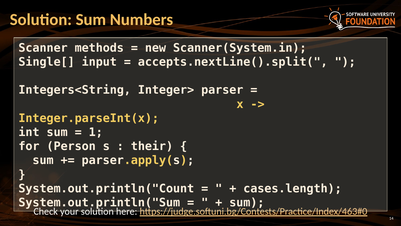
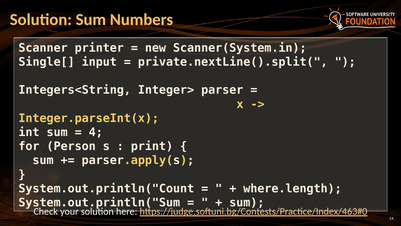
methods: methods -> printer (99, 48)
accepts.nextLine().split(: accepts.nextLine().split( -> private.nextLine().split( (233, 62)
1: 1 -> 4 (96, 132)
their: their -> print (152, 146)
cases.length: cases.length -> where.length (293, 188)
